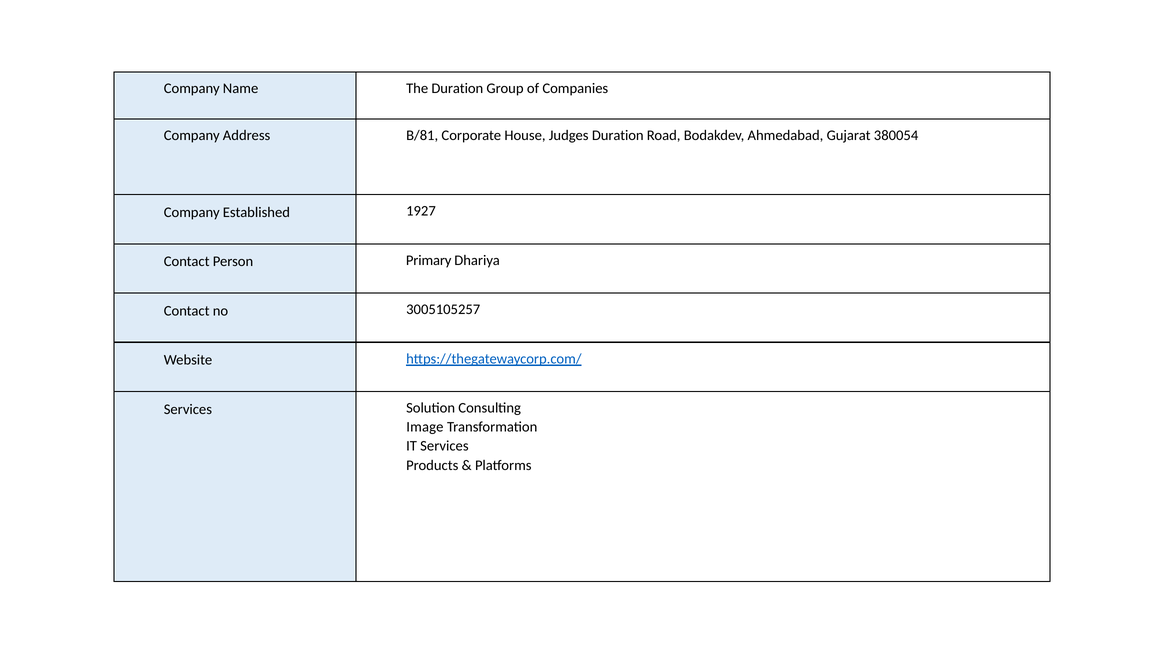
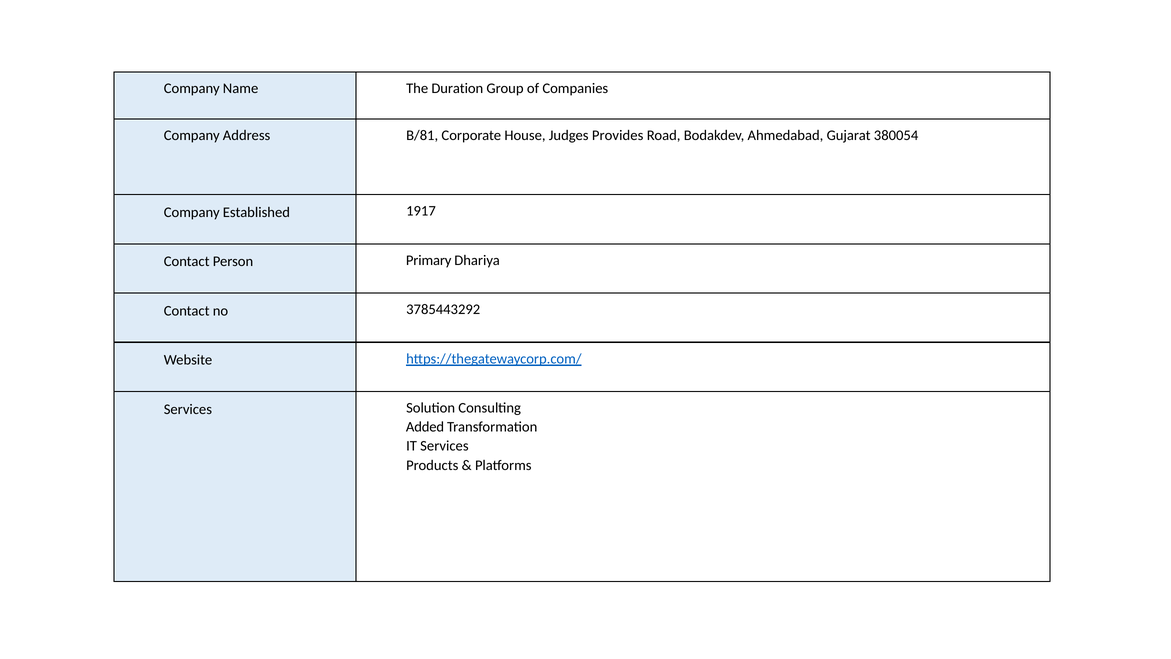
Judges Duration: Duration -> Provides (618, 135)
1927: 1927 -> 1917 (421, 211)
3005105257: 3005105257 -> 3785443292 (443, 309)
Image: Image -> Added (425, 427)
